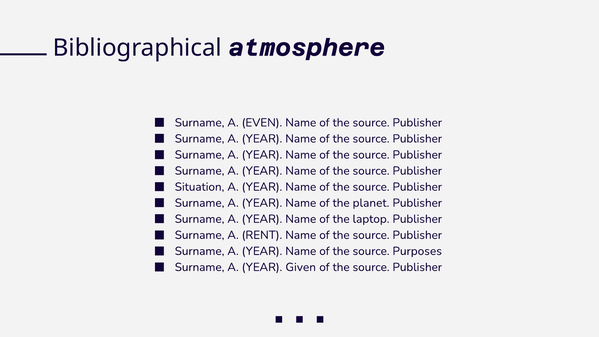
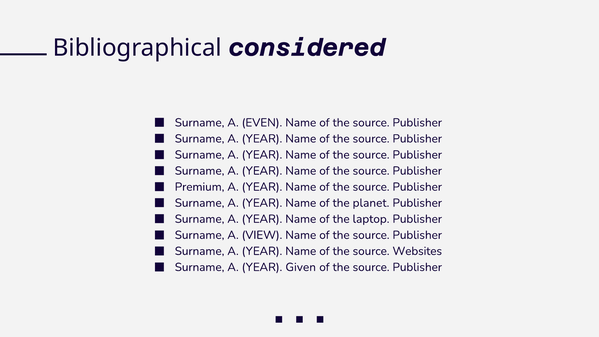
atmosphere: atmosphere -> considered (307, 48)
Situation: Situation -> Premium (200, 187)
RENT: RENT -> VIEW (262, 235)
Purposes: Purposes -> Websites (417, 251)
